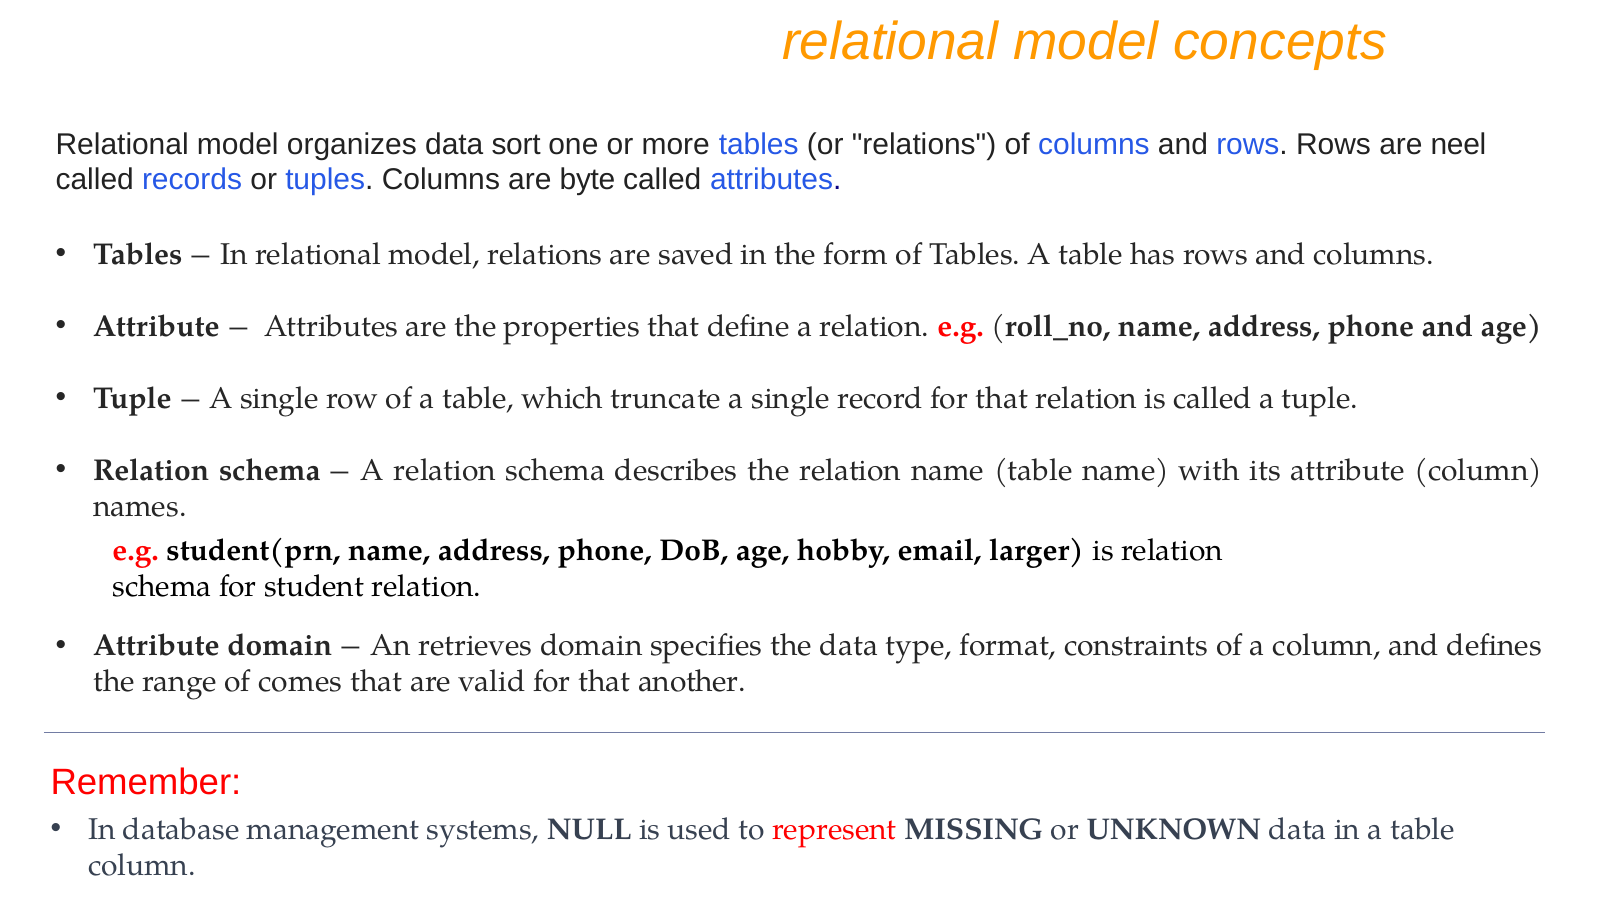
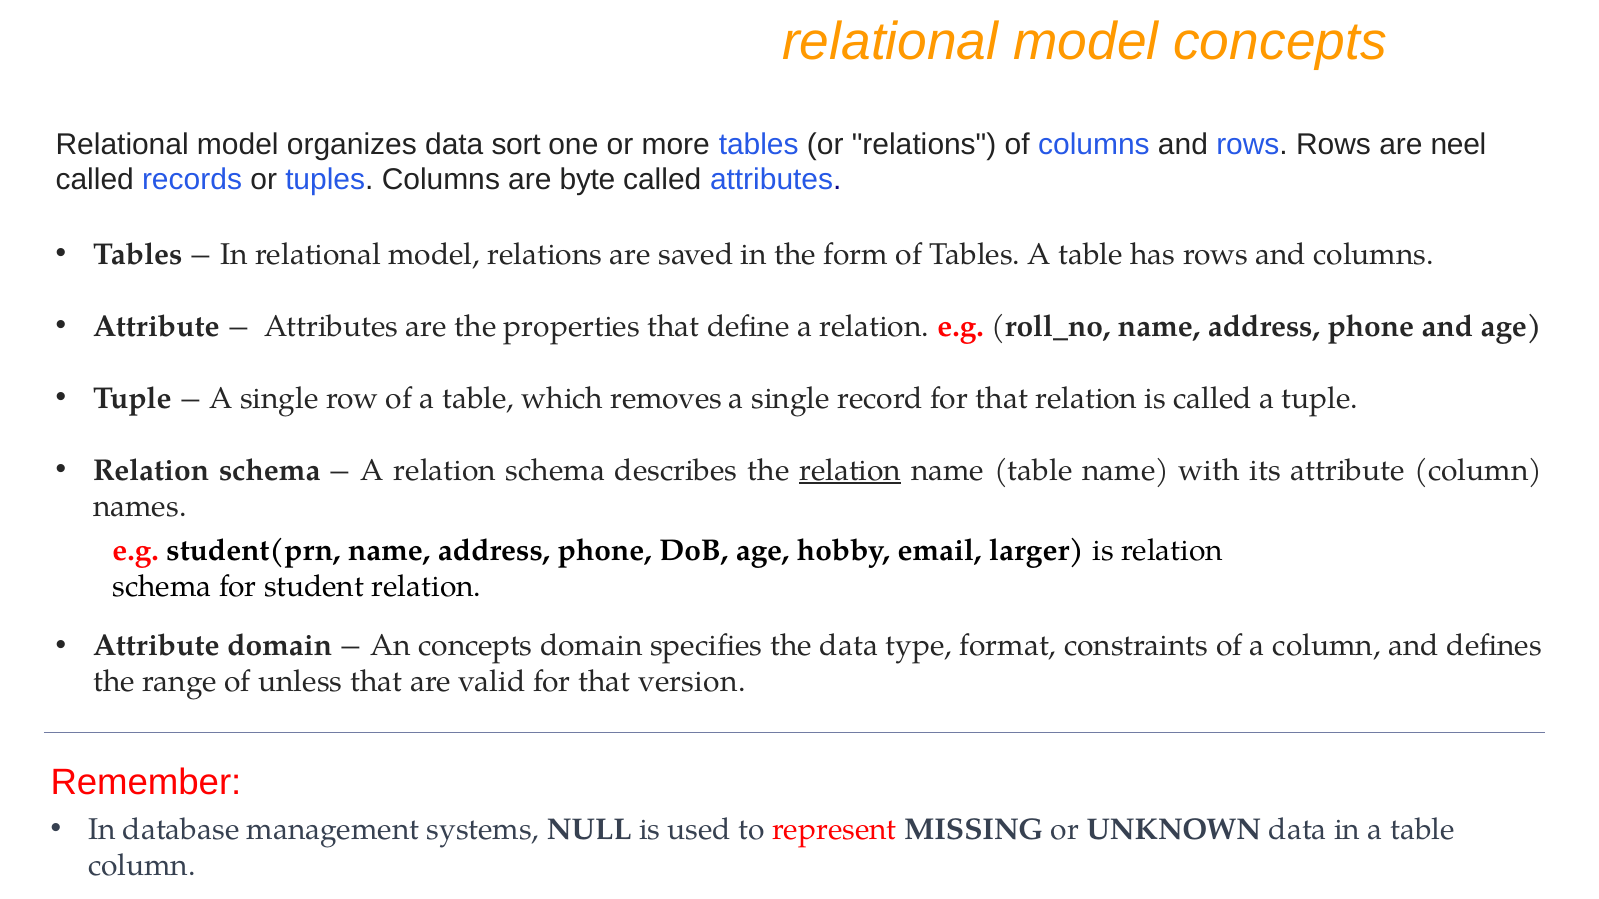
truncate: truncate -> removes (666, 398)
relation underline: none -> present (850, 470)
An retrieves: retrieves -> concepts (476, 646)
comes: comes -> unless (300, 682)
another: another -> version (692, 682)
